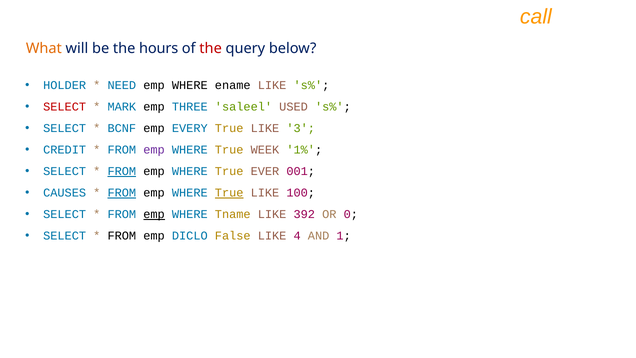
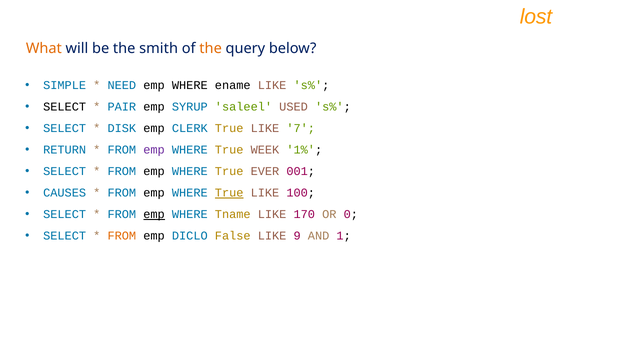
call: call -> lost (536, 17)
hours: hours -> smith (159, 48)
the colour: red -> orange (211, 48)
HOLDER: HOLDER -> SIMPLE (65, 85)
SELECT colour: red -> black (65, 107)
MARK: MARK -> PAIR (122, 107)
THREE: THREE -> SYRUP (190, 107)
BCNF: BCNF -> DISK (122, 128)
EVERY: EVERY -> CLERK (190, 128)
3: 3 -> 7 (301, 128)
CREDIT: CREDIT -> RETURN (65, 150)
FROM underline: present -> none (122, 171)
FROM underline: present -> none (122, 193)
392: 392 -> 170 (304, 214)
FROM colour: black -> orange (122, 236)
4: 4 -> 9 (297, 236)
